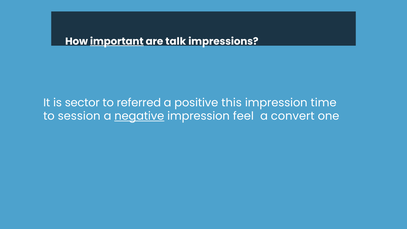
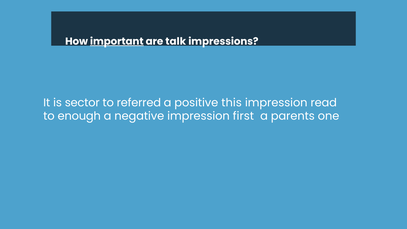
time: time -> read (324, 103)
session: session -> enough (79, 116)
negative underline: present -> none (139, 116)
feel: feel -> first (243, 116)
convert: convert -> parents (293, 116)
